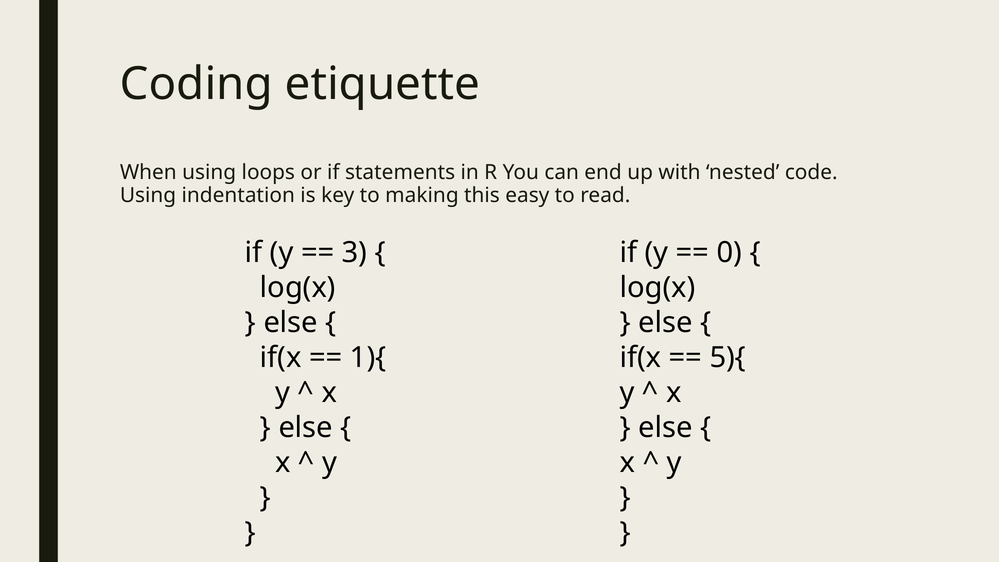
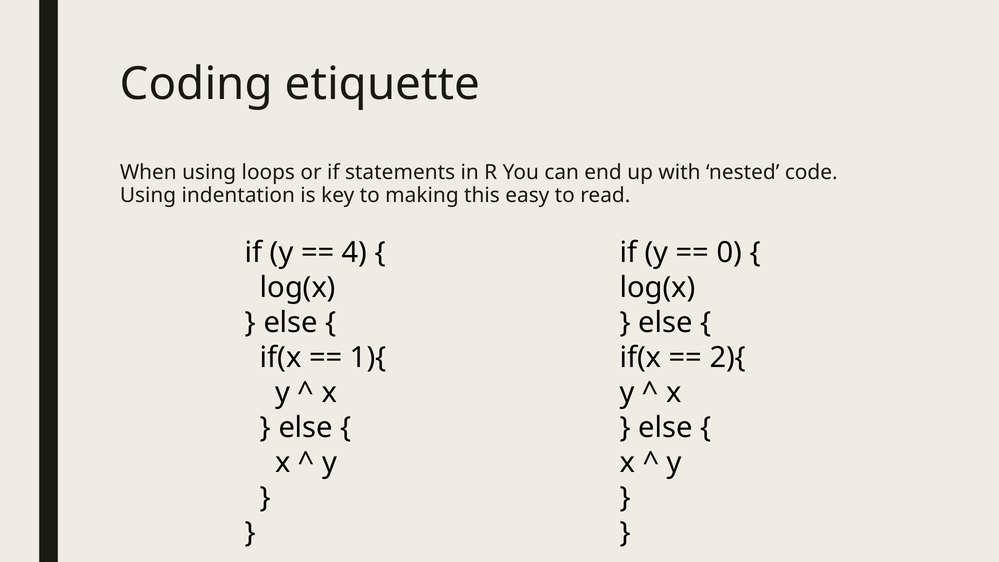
3: 3 -> 4 (355, 253)
5){: 5){ -> 2){ (728, 358)
